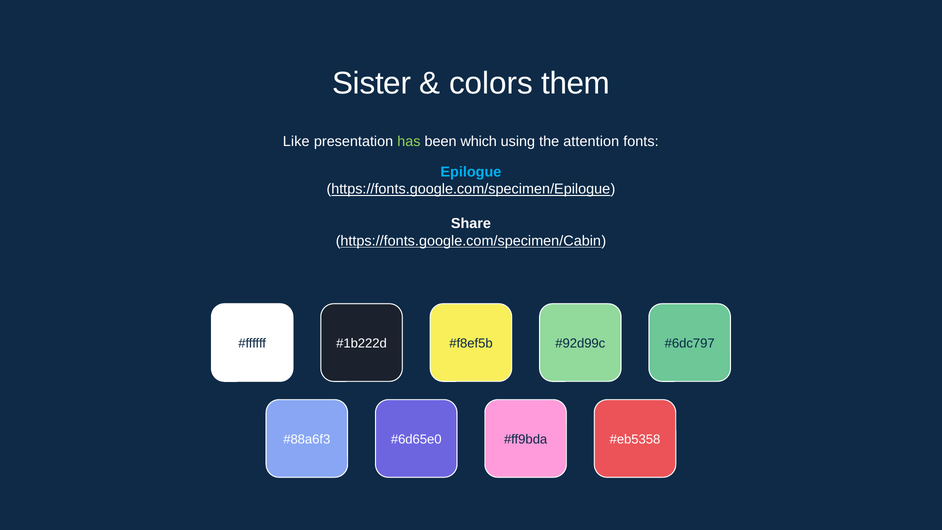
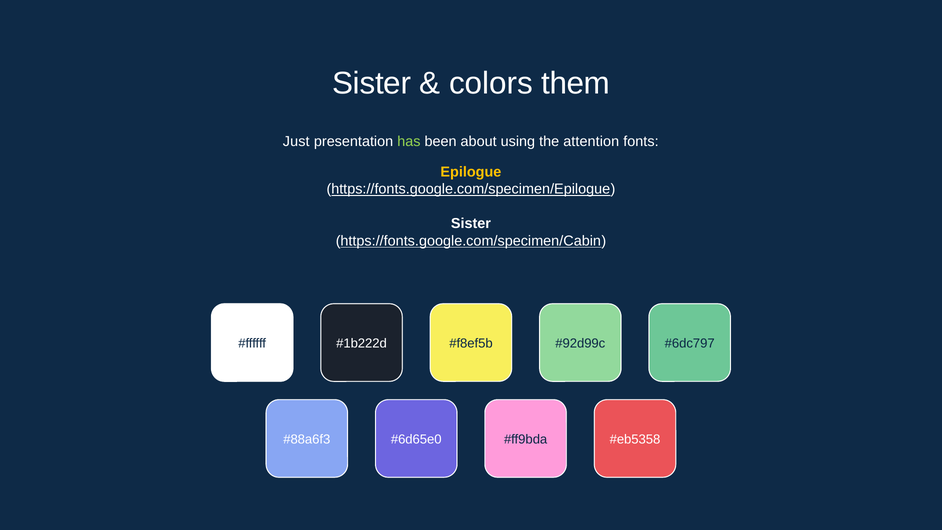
Like: Like -> Just (296, 141)
which: which -> about (479, 141)
Epilogue colour: light blue -> yellow (471, 172)
Share: Share -> Sister (471, 224)
